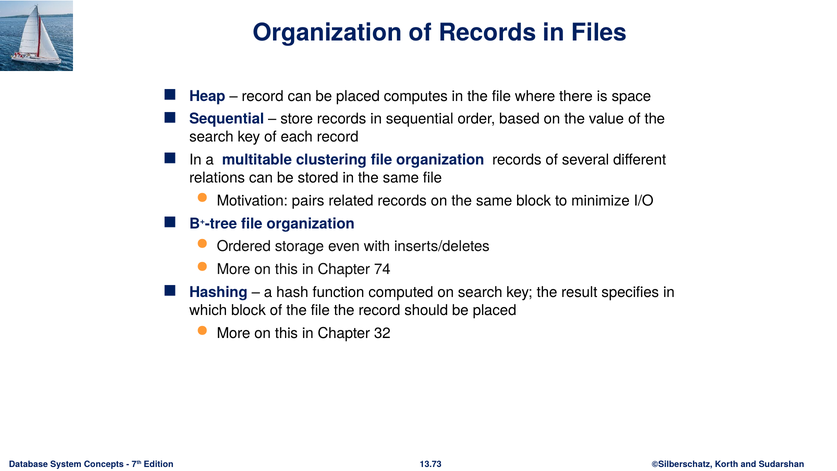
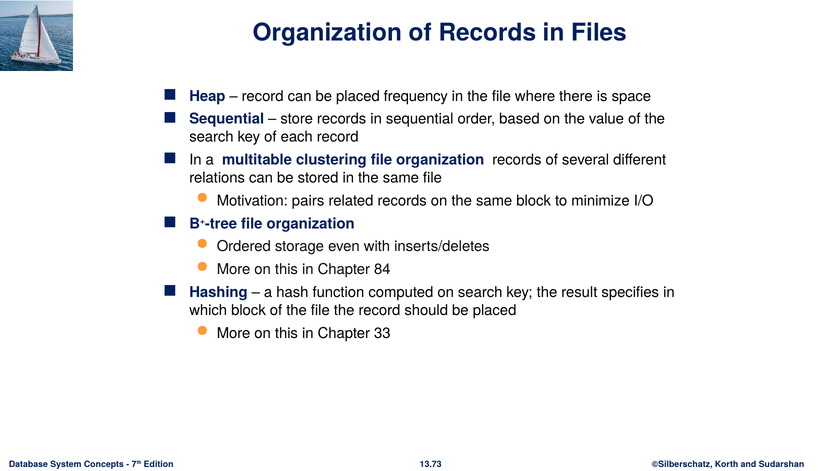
computes: computes -> frequency (416, 96)
74: 74 -> 84 (382, 269)
32: 32 -> 33 (382, 333)
